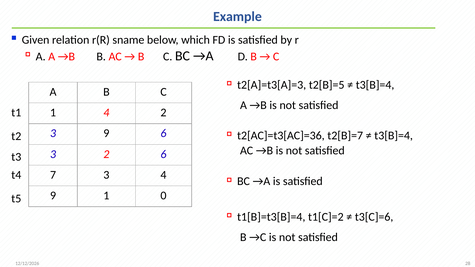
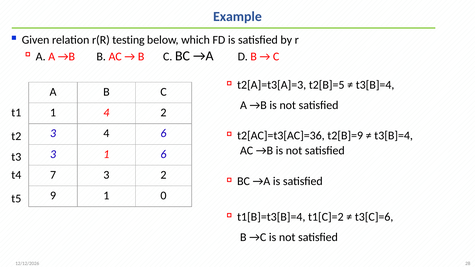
sname: sname -> testing (128, 40)
3 9: 9 -> 4 (106, 133)
t2[B]=7: t2[B]=7 -> t2[B]=9 (345, 136)
3 2: 2 -> 1 (106, 154)
3 4: 4 -> 2 (163, 175)
